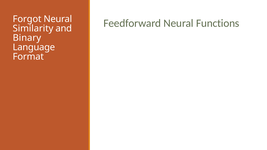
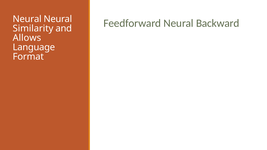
Forgot: Forgot -> Neural (27, 19)
Functions: Functions -> Backward (218, 23)
Binary: Binary -> Allows (27, 38)
